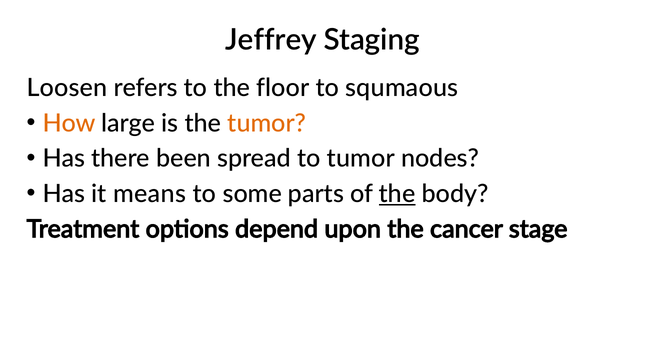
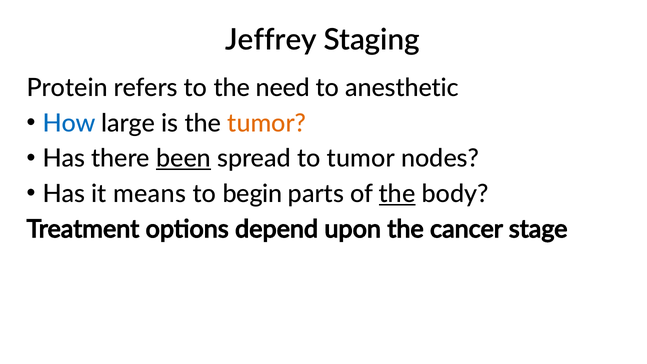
Loosen: Loosen -> Protein (67, 88)
floor: floor -> need (283, 88)
squmaous: squmaous -> anesthetic (402, 88)
How colour: orange -> blue (69, 123)
been underline: none -> present (184, 159)
some: some -> begin (253, 194)
